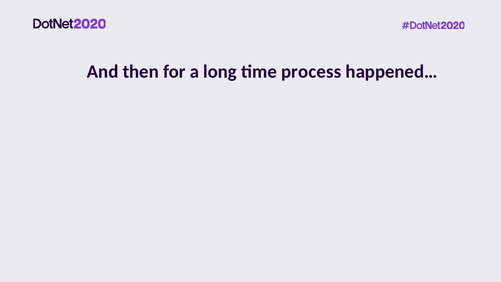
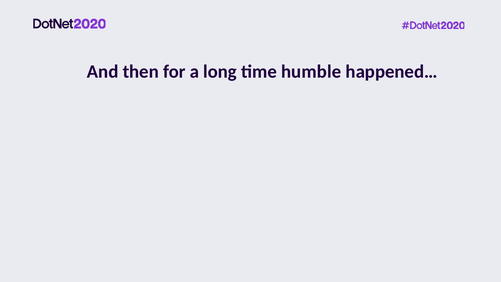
process: process -> humble (311, 72)
